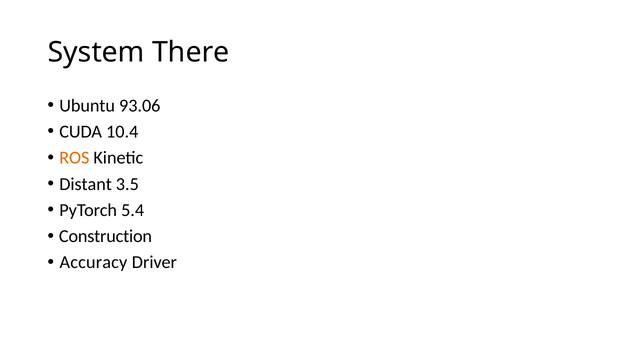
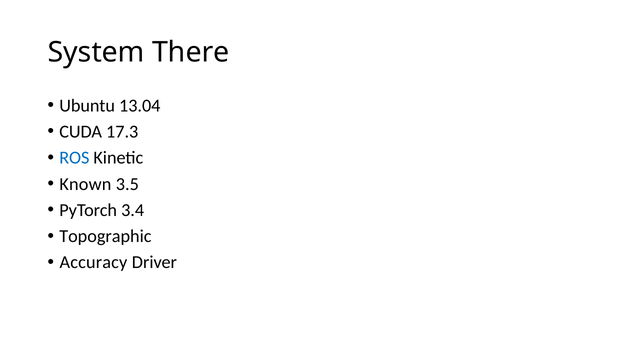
93.06: 93.06 -> 13.04 (140, 106)
10.4: 10.4 -> 17.3 (122, 132)
ROS colour: orange -> blue (74, 158)
Distant: Distant -> Known (85, 184)
5.4: 5.4 -> 3.4 (133, 210)
Construction: Construction -> Topographic (105, 236)
